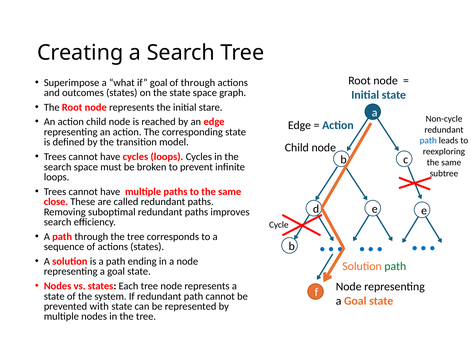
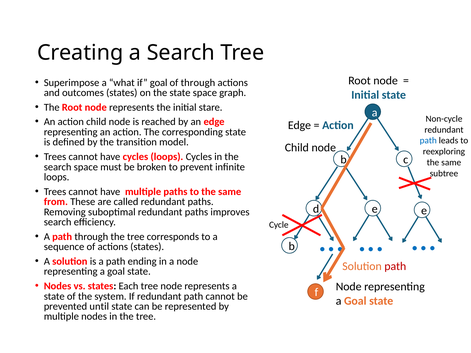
close: close -> from (56, 202)
path colour: green -> red (395, 266)
with: with -> until (99, 307)
